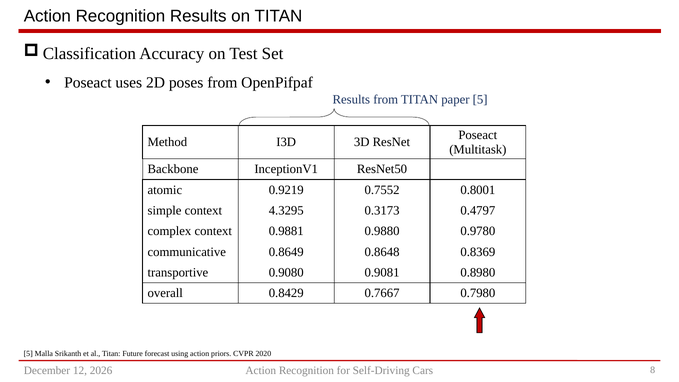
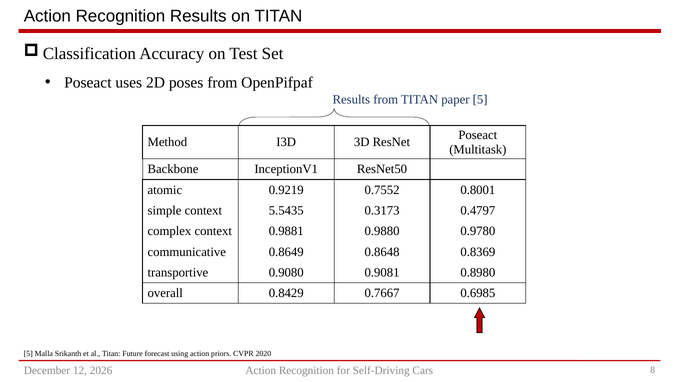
4.3295: 4.3295 -> 5.5435 (286, 211)
0.7980: 0.7980 -> 0.6985 (478, 293)
